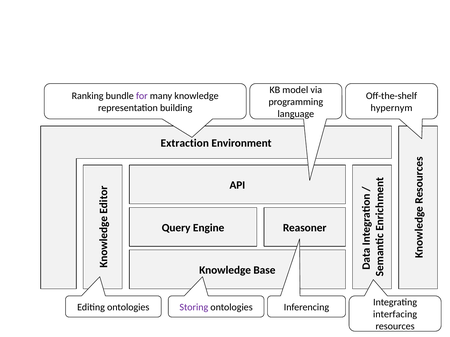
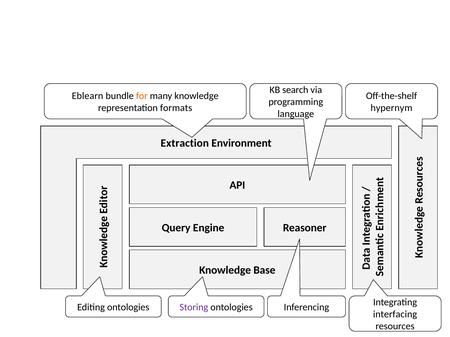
model: model -> search (295, 90)
Ranking: Ranking -> Eblearn (88, 96)
for colour: purple -> orange (142, 96)
building: building -> formats (176, 108)
